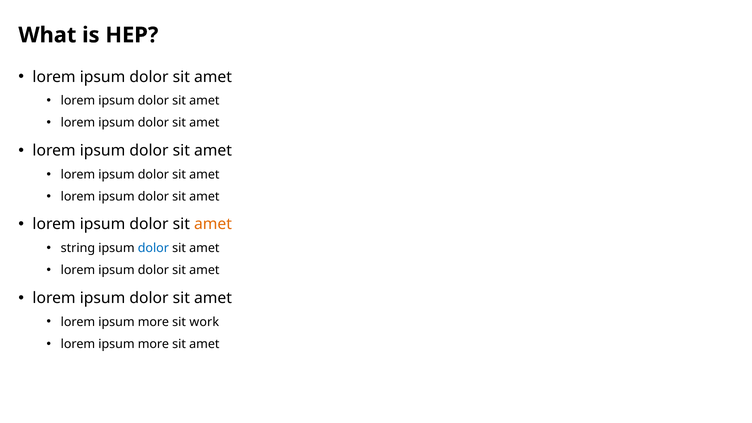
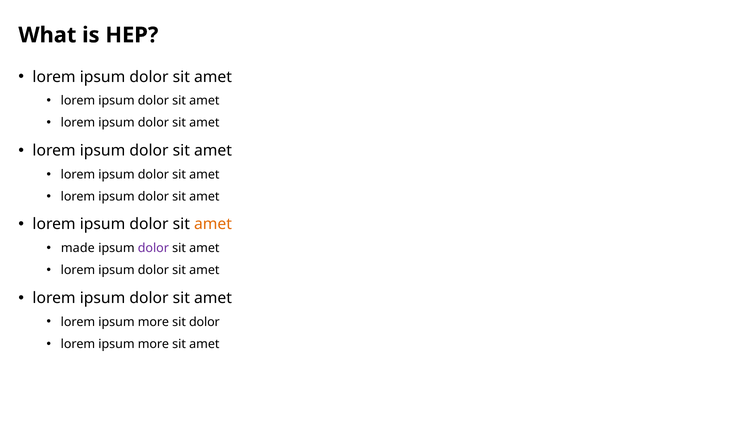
string: string -> made (78, 248)
dolor colour: blue -> purple (153, 248)
sit work: work -> dolor (204, 322)
